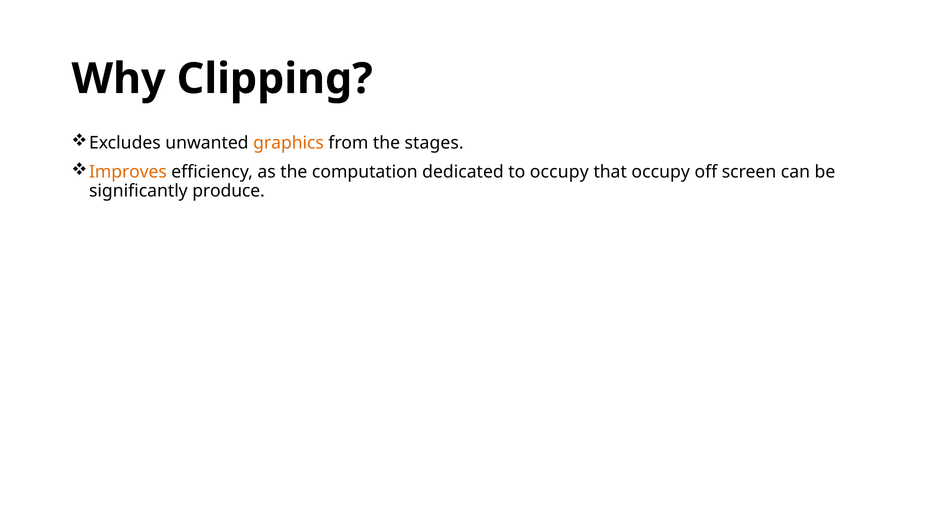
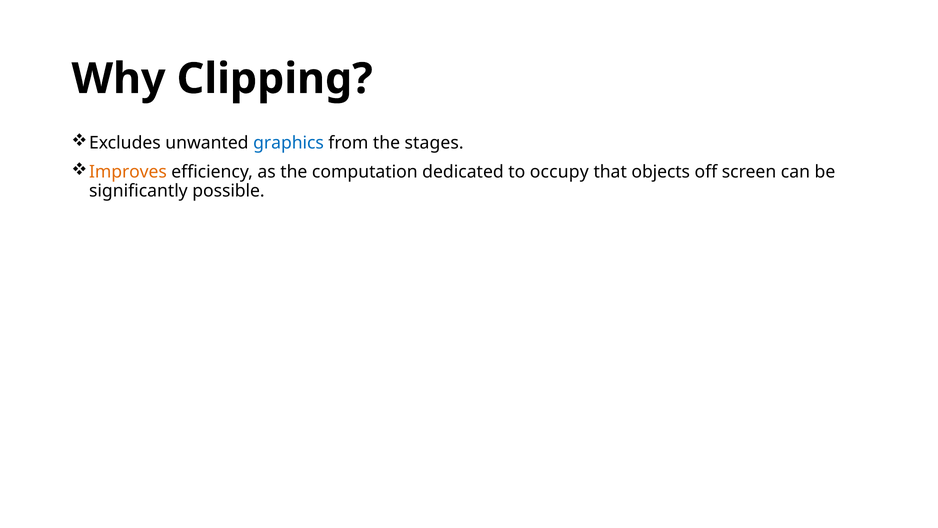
graphics colour: orange -> blue (289, 143)
that occupy: occupy -> objects (661, 172)
produce: produce -> possible (228, 191)
